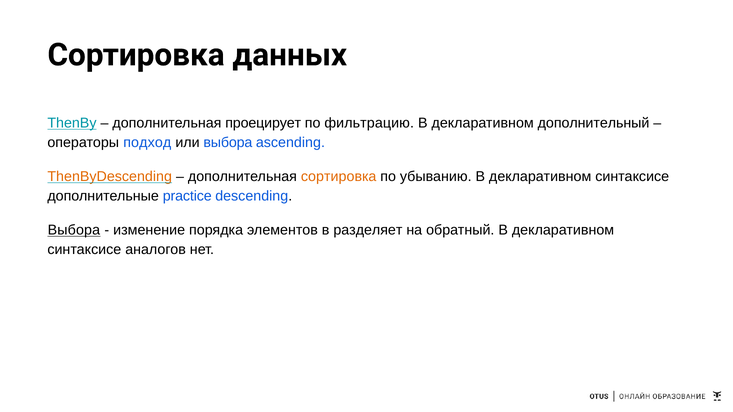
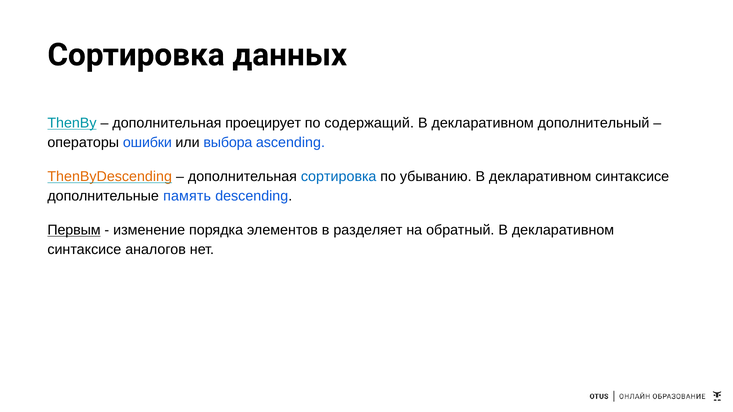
фильтрацию: фильтрацию -> содержащий (369, 123)
подход: подход -> ошибки (147, 143)
сортировка colour: orange -> blue (339, 177)
practice: practice -> память (187, 196)
Выбора: Выбора -> Первым (74, 230)
